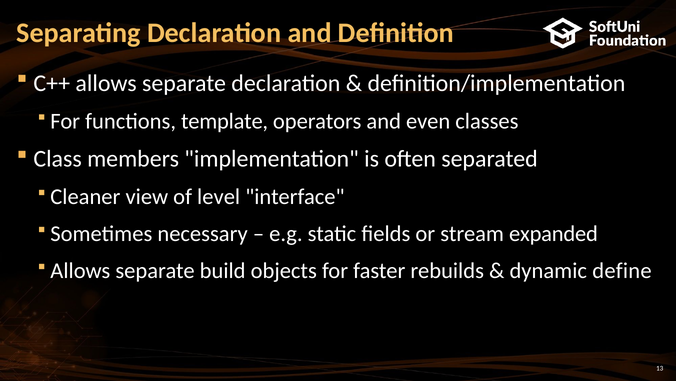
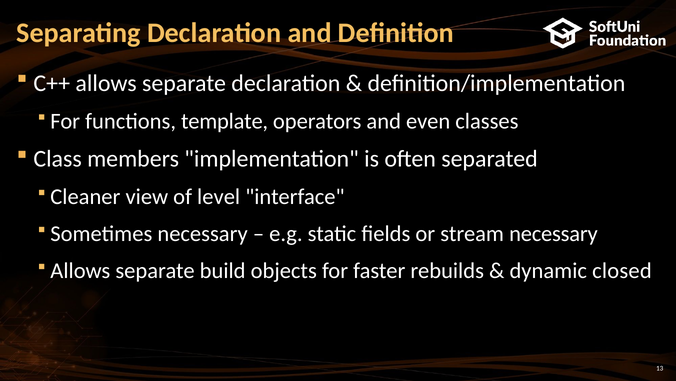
stream expanded: expanded -> necessary (553, 233)
define: define -> closed (622, 270)
